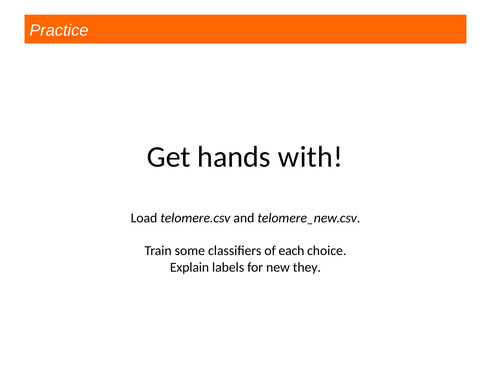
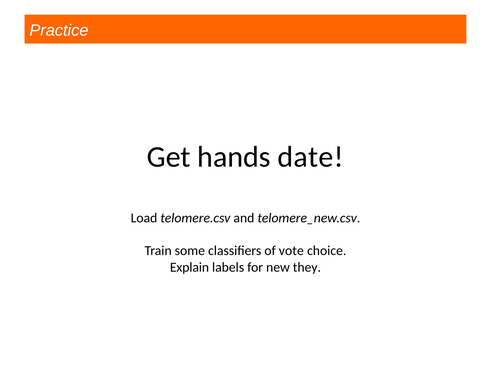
with: with -> date (310, 157)
each: each -> vote (291, 251)
